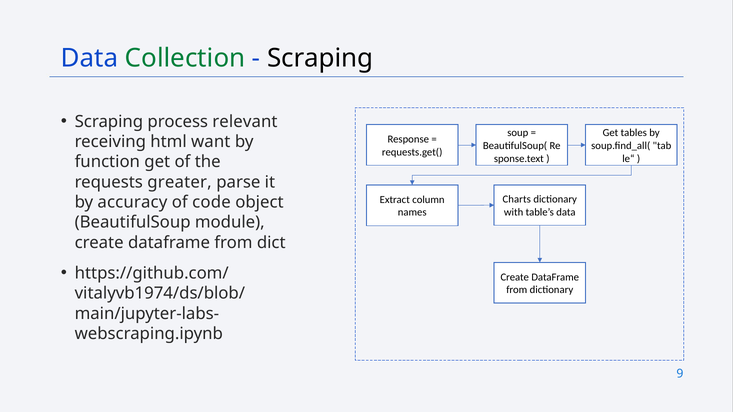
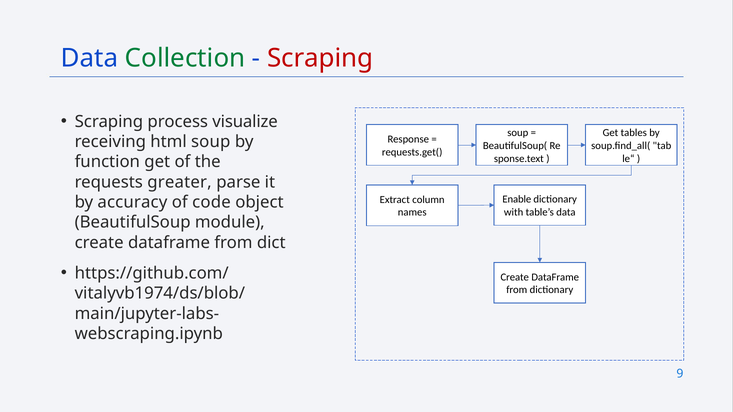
Scraping colour: black -> red (320, 58)
relevant: relevant -> visualize (245, 122)
html want: want -> soup (211, 142)
Charts: Charts -> Enable (517, 200)
